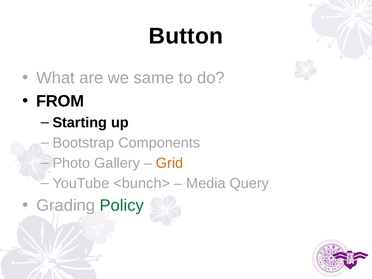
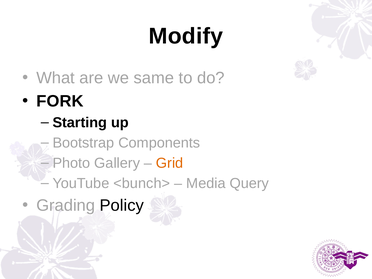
Button: Button -> Modify (186, 36)
FROM: FROM -> FORK (60, 101)
Policy colour: green -> black (122, 205)
